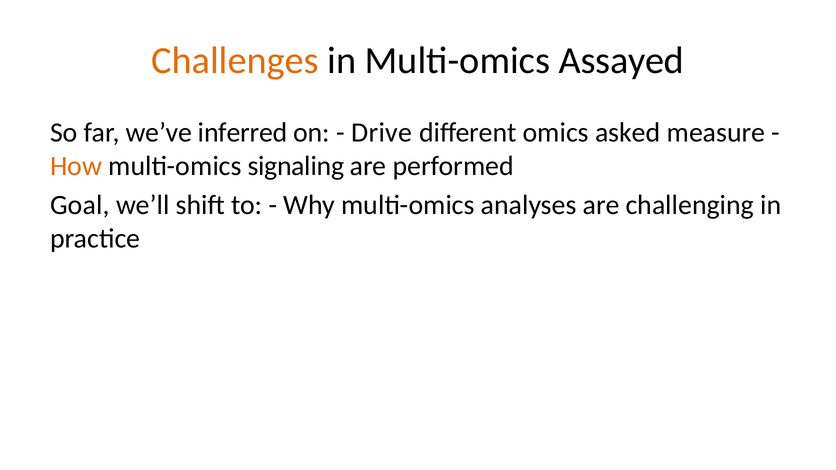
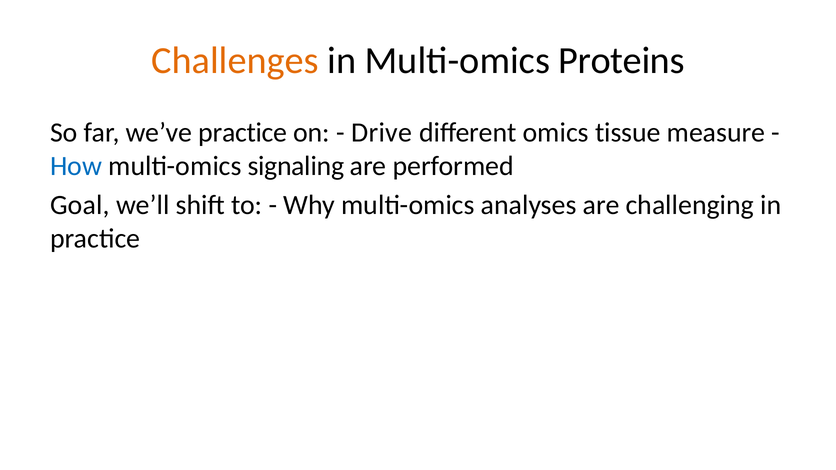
Assayed: Assayed -> Proteins (622, 61)
we’ve inferred: inferred -> practice (243, 133)
asked: asked -> tissue (628, 133)
How colour: orange -> blue (76, 166)
